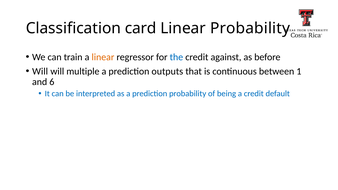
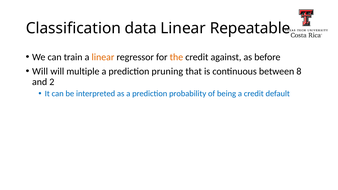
card: card -> data (141, 28)
Linear Probability: Probability -> Repeatable (250, 28)
the colour: blue -> orange (176, 57)
outputs: outputs -> pruning (167, 71)
1: 1 -> 8 (299, 71)
6: 6 -> 2 (52, 82)
